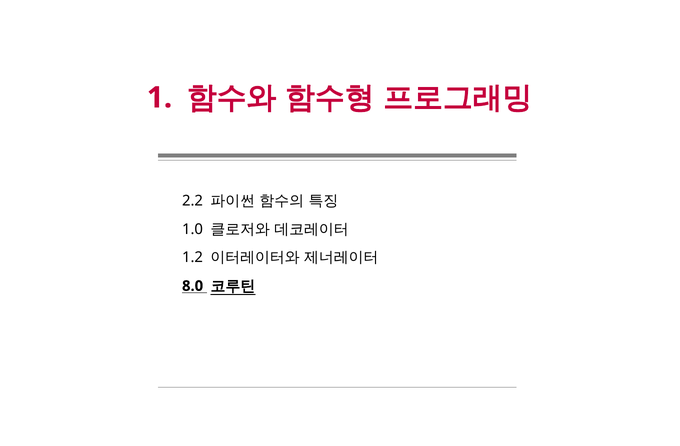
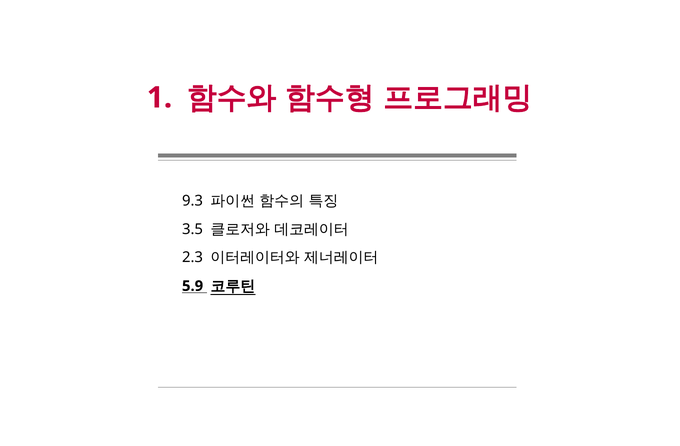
2.2: 2.2 -> 9.3 (193, 201)
1.0: 1.0 -> 3.5 (193, 229)
1.2: 1.2 -> 2.3 (193, 258)
8.0: 8.0 -> 5.9 (193, 286)
